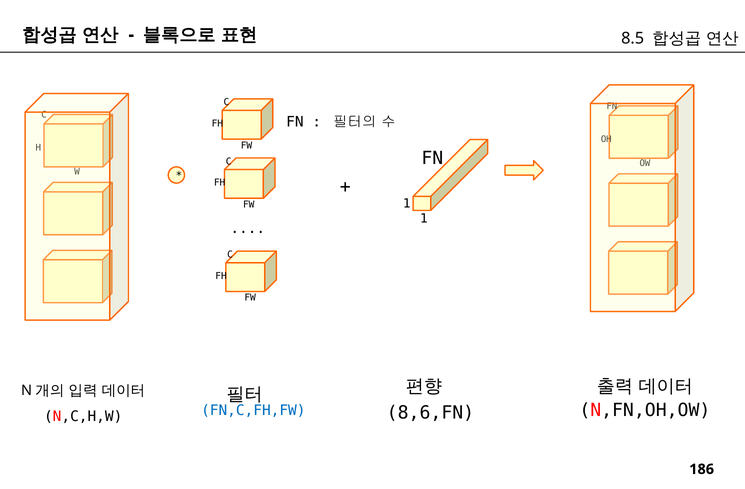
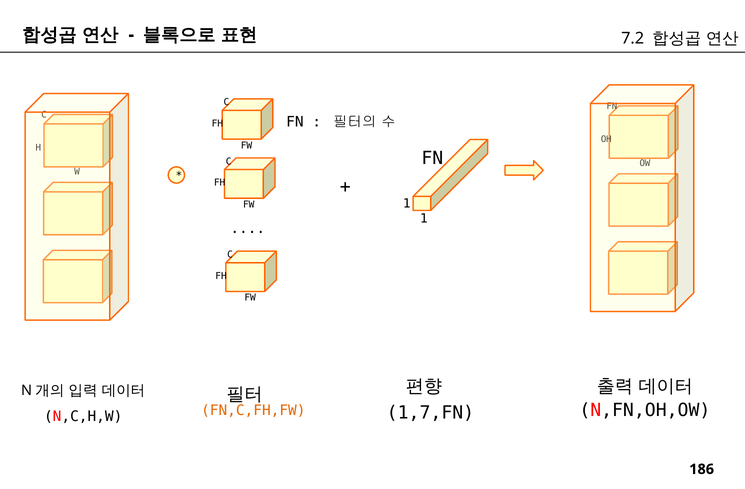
8.5: 8.5 -> 7.2 (633, 38)
8,6,FN: 8,6,FN -> 1,7,FN (430, 413)
FN,C,FH,FW colour: blue -> orange (253, 411)
